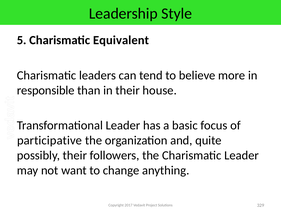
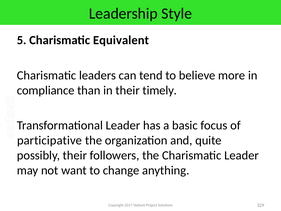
responsible: responsible -> compliance (46, 90)
house: house -> timely (160, 90)
